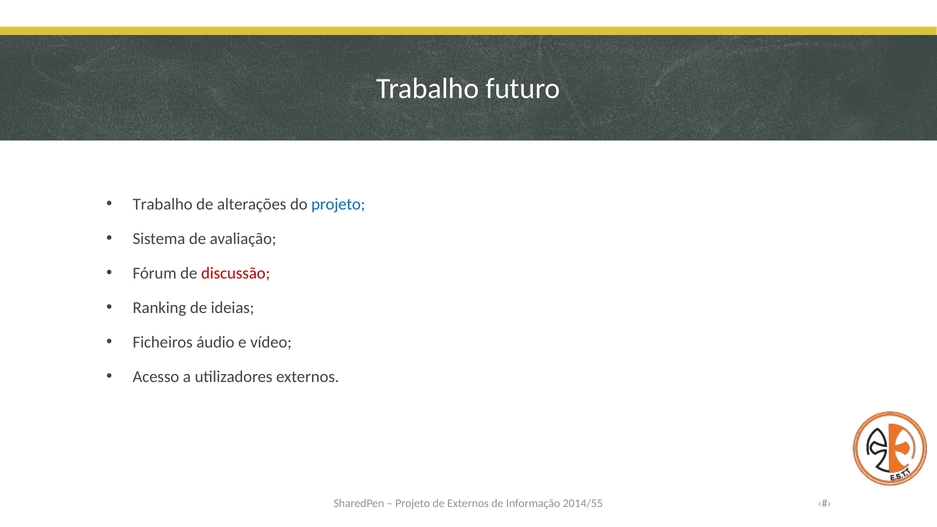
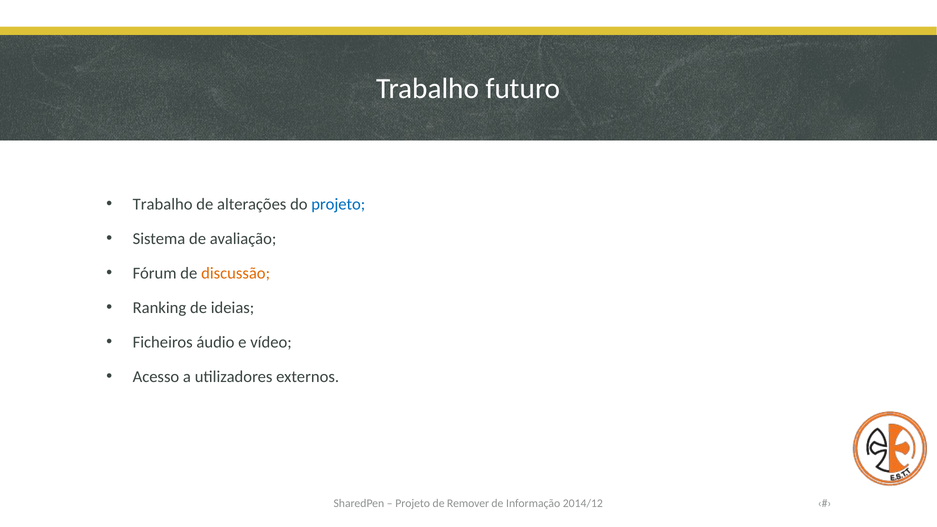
discussão colour: red -> orange (236, 273)
de Externos: Externos -> Remover (468, 503)
2014/55: 2014/55 -> 2014/12 (583, 503)
